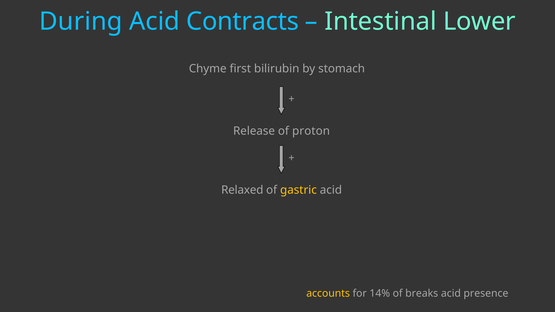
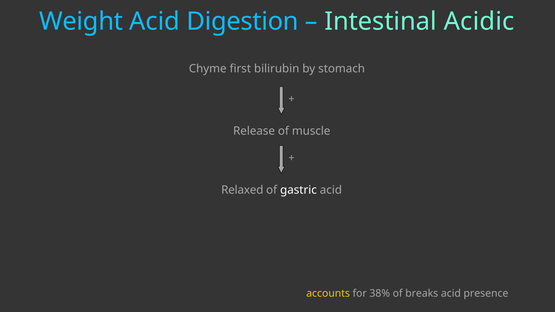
During: During -> Weight (81, 22)
Contracts: Contracts -> Digestion (243, 22)
Lower: Lower -> Acidic (479, 22)
proton: proton -> muscle (311, 131)
gastric colour: yellow -> white (298, 190)
14%: 14% -> 38% (380, 293)
